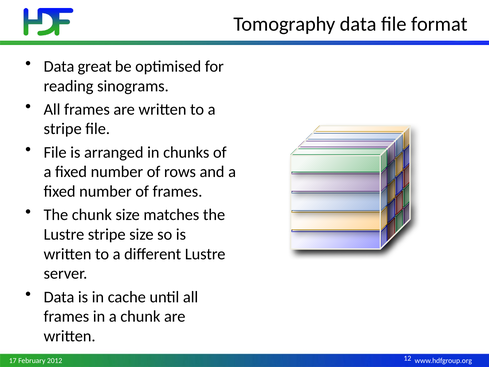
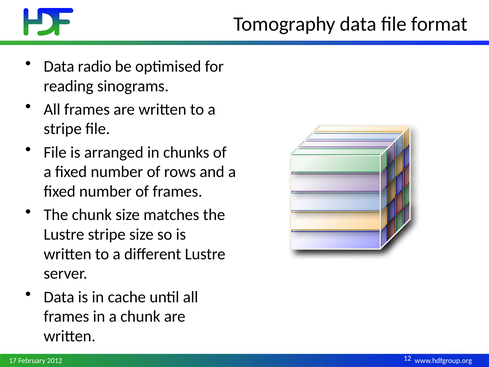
great: great -> radio (95, 66)
